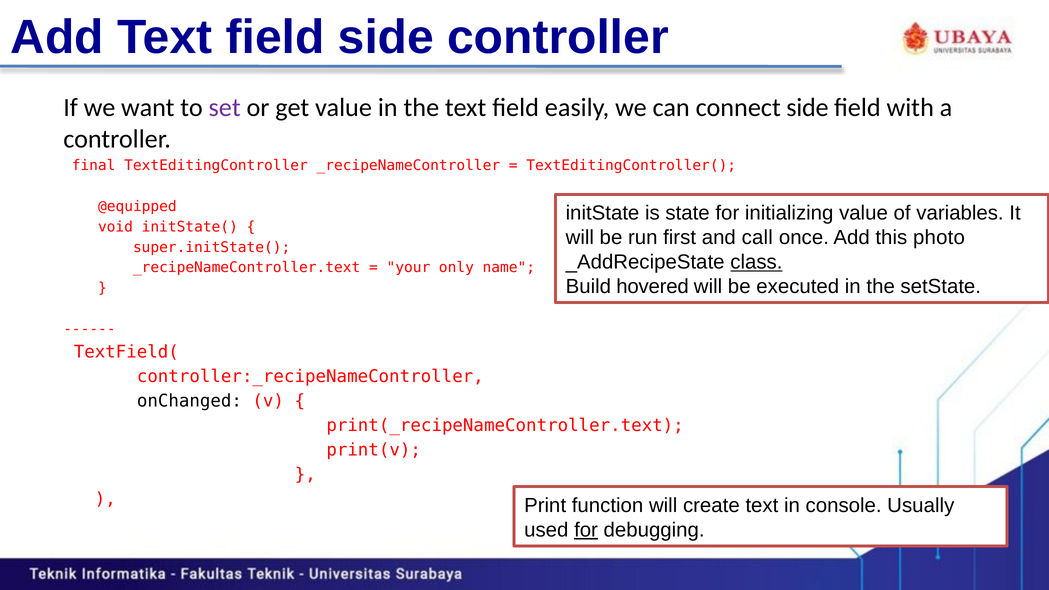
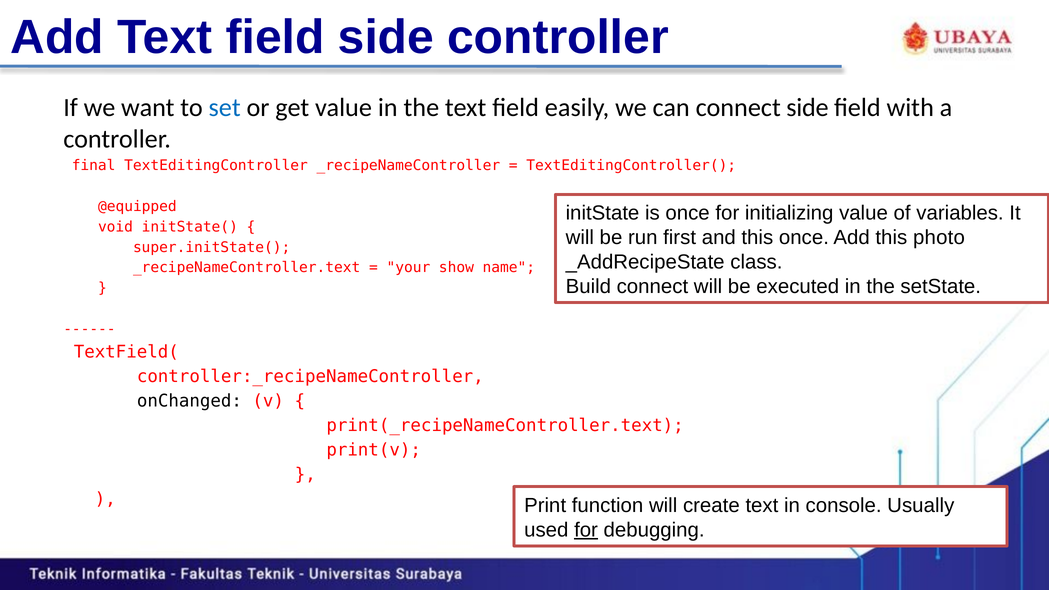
set colour: purple -> blue (225, 107)
is state: state -> once (688, 213)
and call: call -> this (757, 238)
class underline: present -> none (756, 262)
only: only -> show (456, 268)
Build hovered: hovered -> connect (652, 287)
